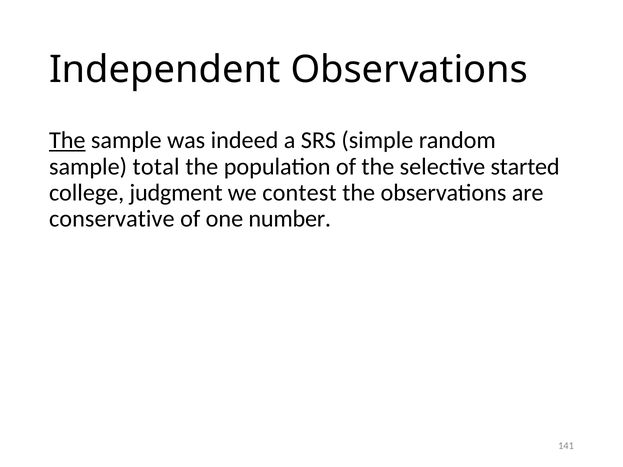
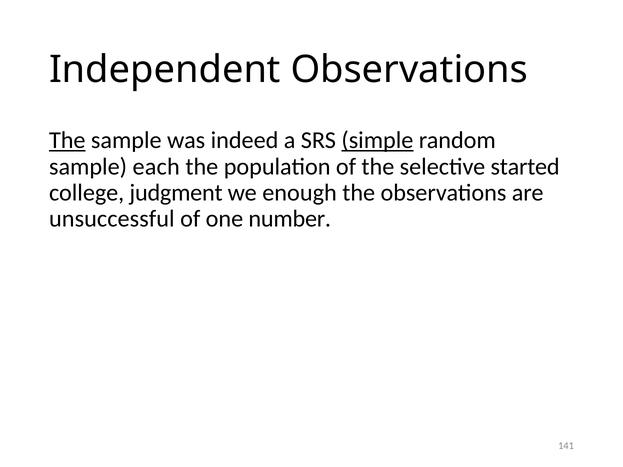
simple underline: none -> present (377, 140)
total: total -> each (156, 167)
contest: contest -> enough (300, 193)
conservative: conservative -> unsuccessful (112, 219)
